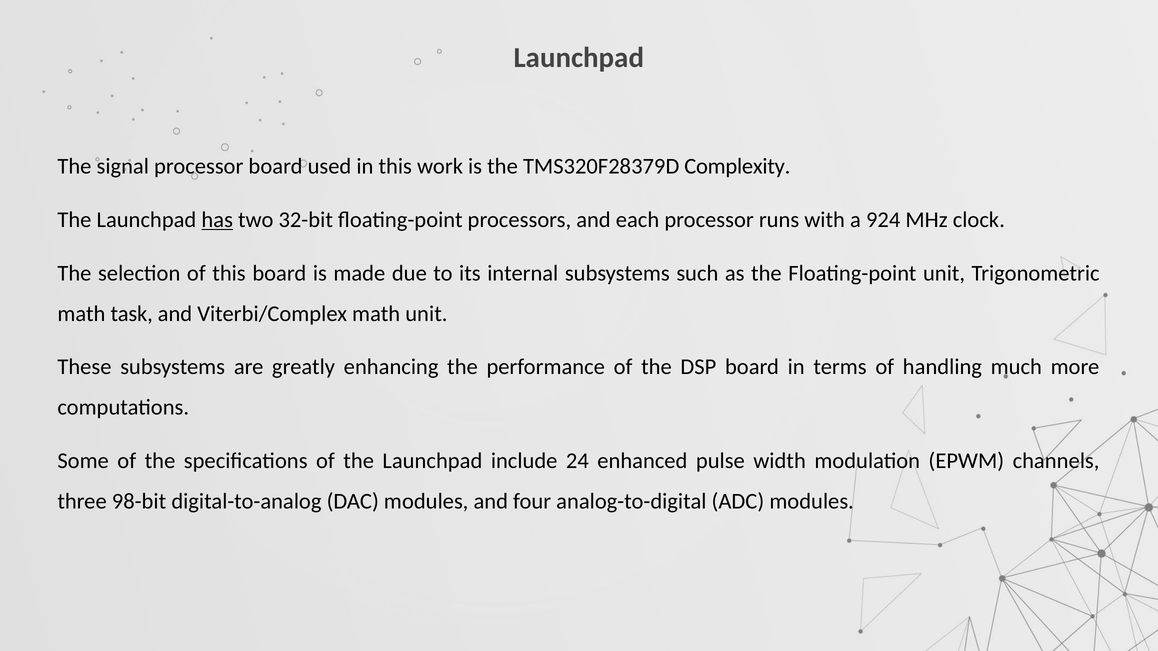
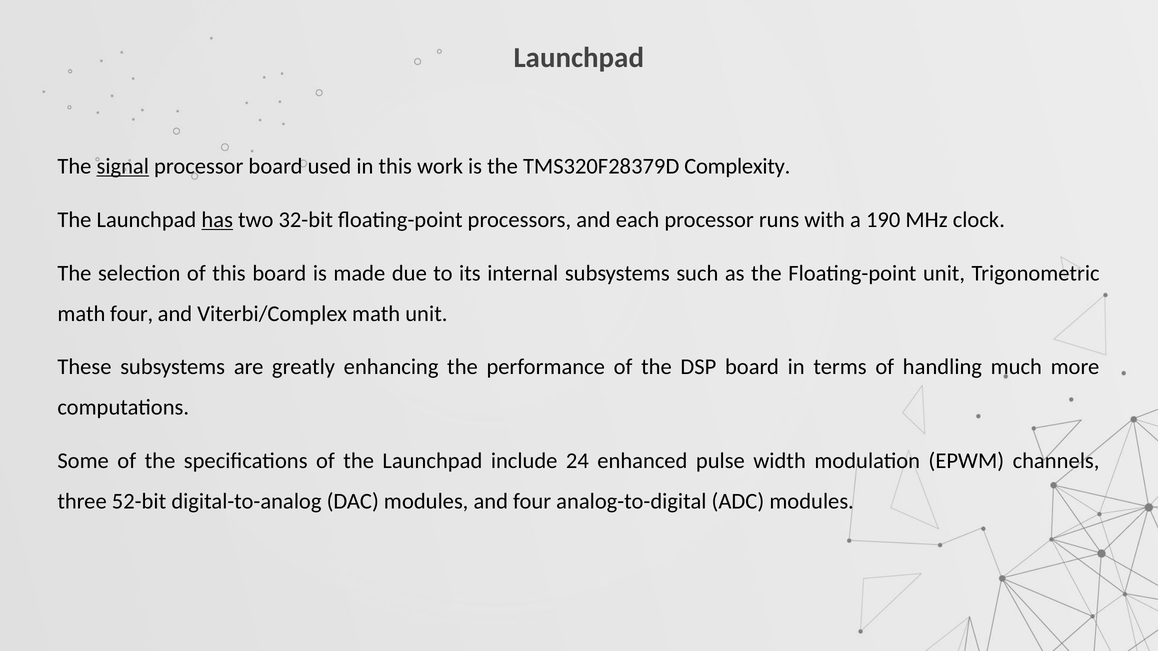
signal underline: none -> present (123, 166)
924: 924 -> 190 (883, 220)
math task: task -> four (132, 314)
98-bit: 98-bit -> 52-bit (139, 502)
